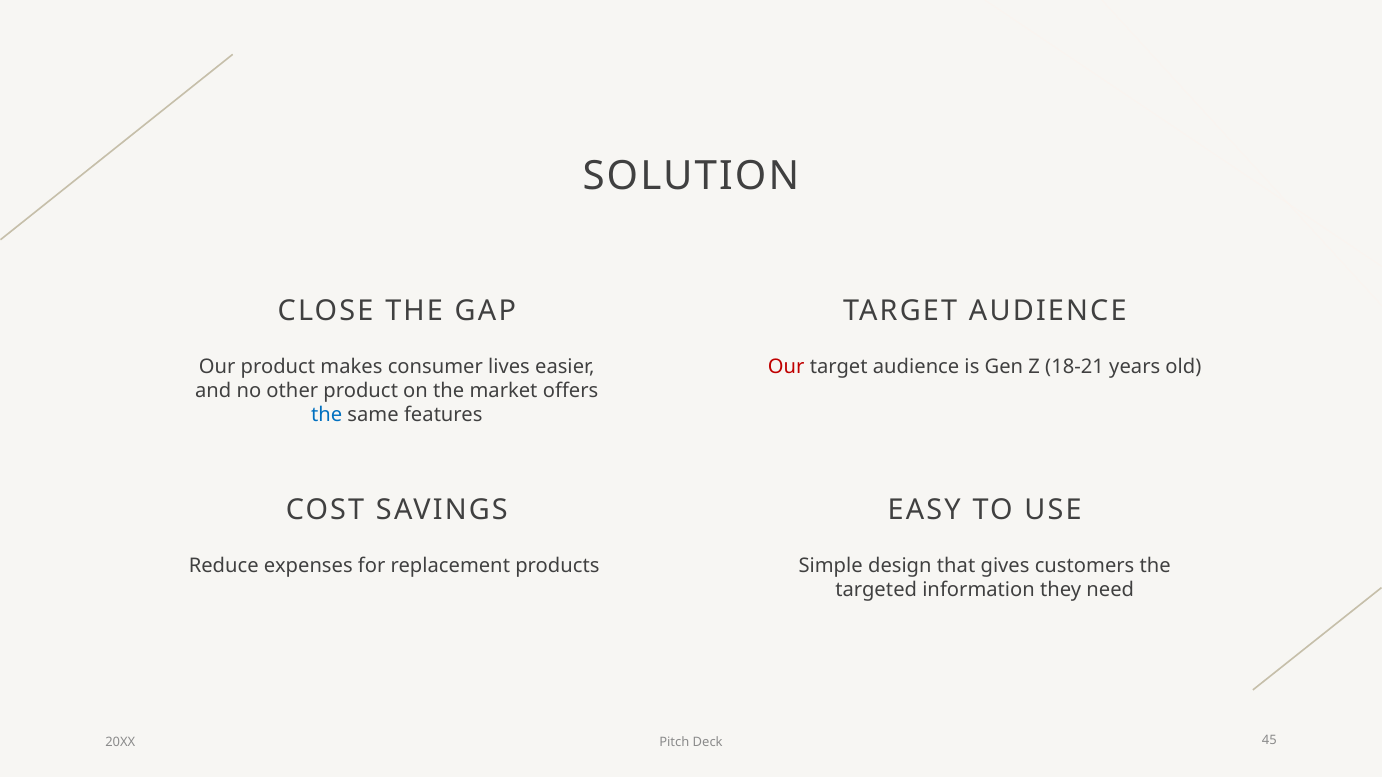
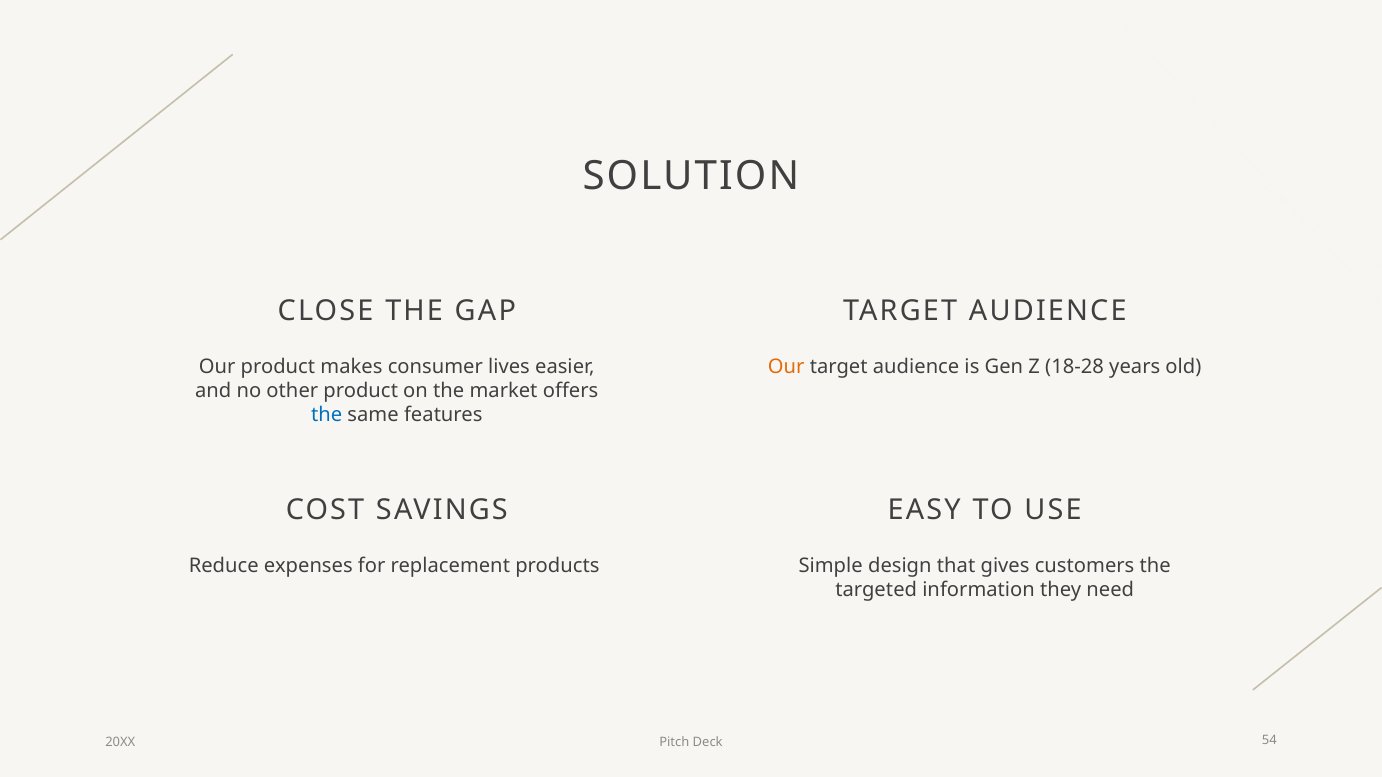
Our colour: red -> orange (786, 367)
18-21: 18-21 -> 18-28 (1075, 367)
45: 45 -> 54 (1269, 741)
